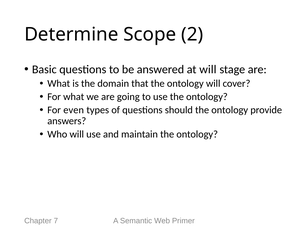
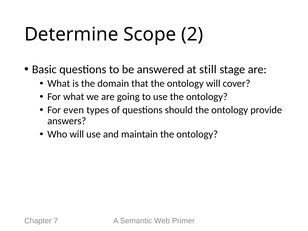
at will: will -> still (208, 69)
